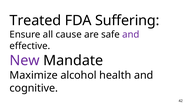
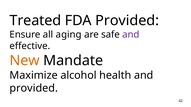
FDA Suffering: Suffering -> Provided (127, 21)
cause: cause -> aging (69, 35)
New colour: purple -> orange (25, 61)
cognitive: cognitive -> provided (34, 88)
